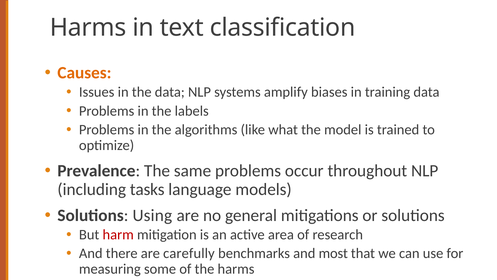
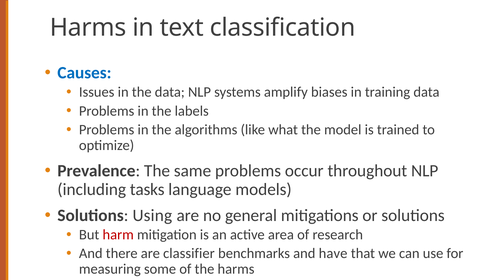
Causes colour: orange -> blue (84, 73)
carefully: carefully -> classifier (189, 253)
most: most -> have (333, 253)
